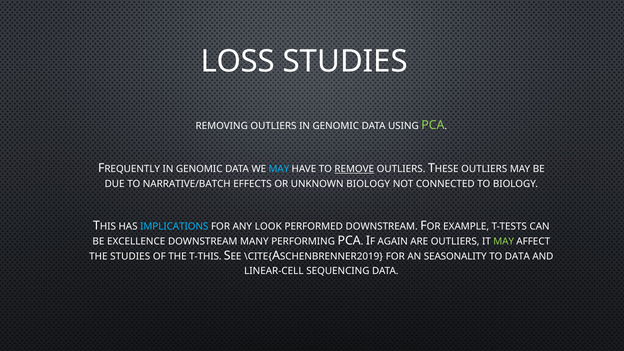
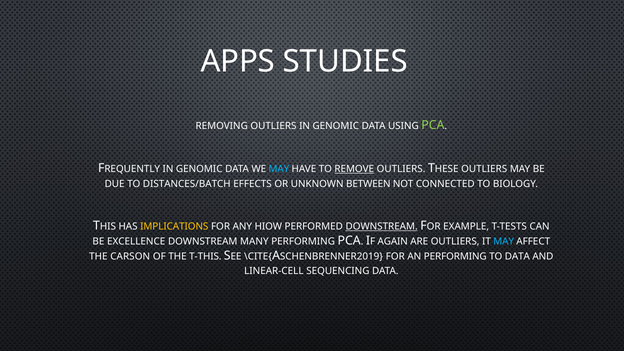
LOSS: LOSS -> APPS (238, 62)
NARRATIVE/BATCH: NARRATIVE/BATCH -> DISTANCES/BATCH (187, 184)
UNKNOWN BIOLOGY: BIOLOGY -> BETWEEN (368, 184)
IMPLICATIONS colour: light blue -> yellow (174, 227)
LOOK: LOOK -> HIOW (268, 227)
DOWNSTREAM underline: none -> present (382, 227)
MAY colour: light green -> light blue (504, 242)
THE STUDIES: STUDIES -> CARSON (130, 256)
AN SEASONALITY: SEASONALITY -> PERFORMING (455, 256)
